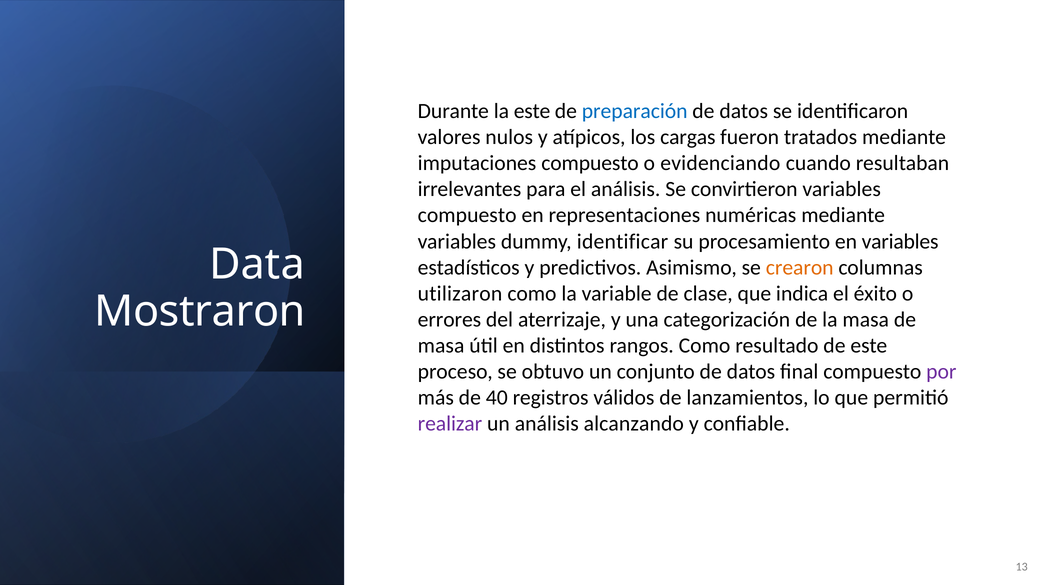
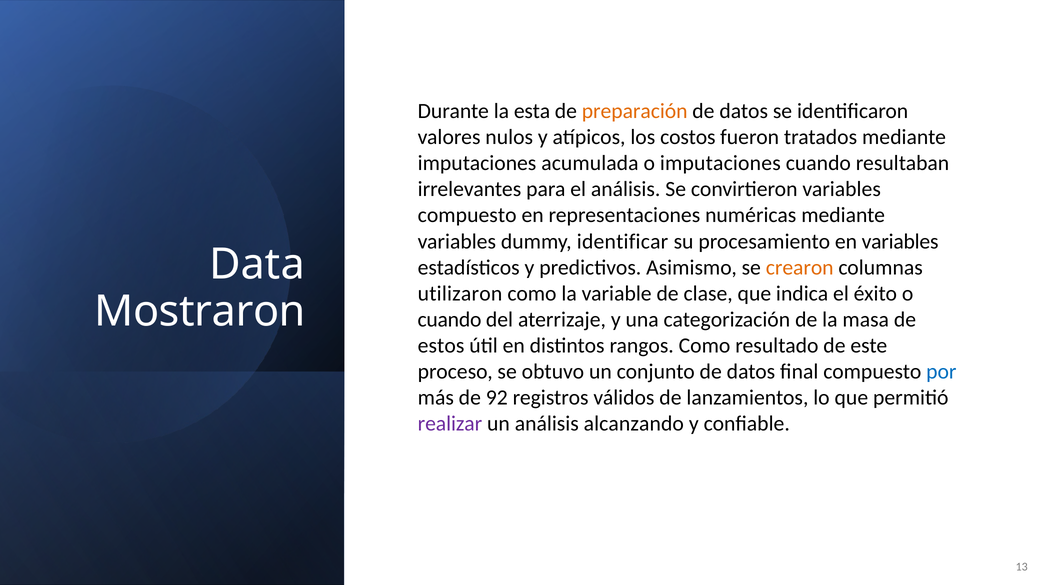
la este: este -> esta (532, 111)
preparación colour: blue -> orange (635, 111)
cargas: cargas -> costos (688, 137)
imputaciones compuesto: compuesto -> acumulada (590, 163)
o evidenciando: evidenciando -> imputaciones (720, 163)
errores: errores -> cuando (449, 319)
masa: masa -> estos (441, 345)
por colour: purple -> blue (941, 371)
40: 40 -> 92 (497, 397)
